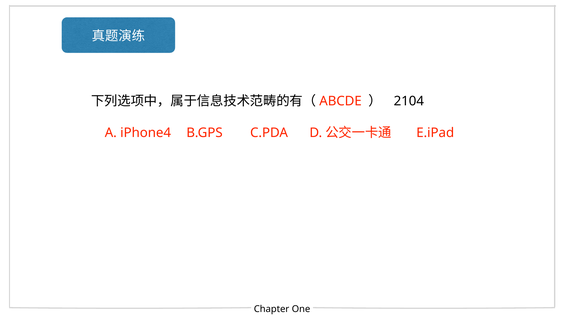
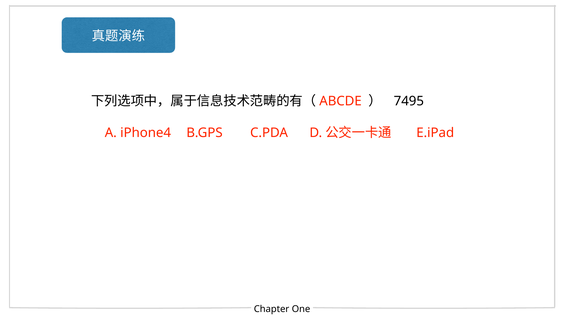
2104: 2104 -> 7495 (409, 101)
